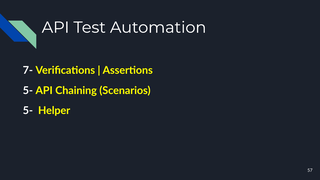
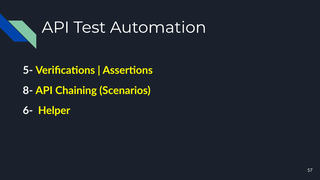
7-: 7- -> 5- (28, 70)
5-: 5- -> 8- (28, 90)
5-: 5- -> 6- (28, 111)
